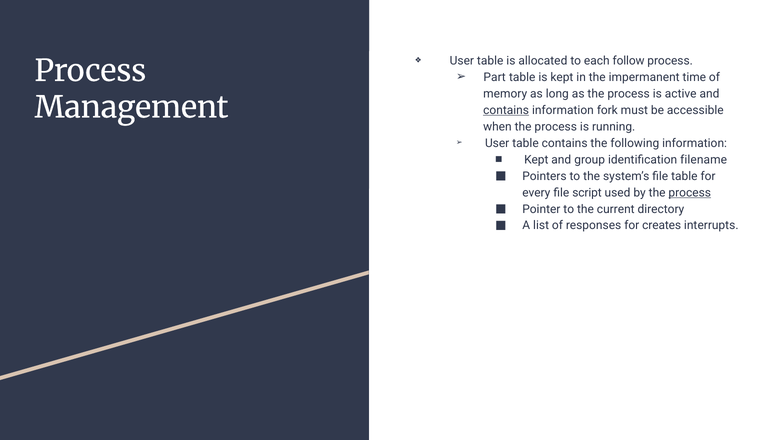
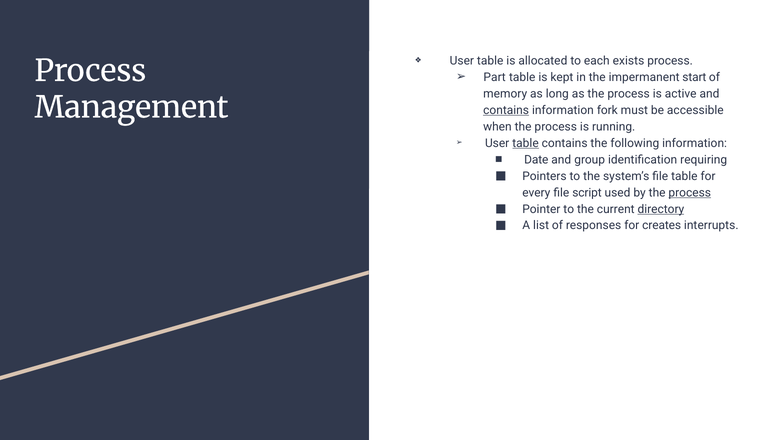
follow: follow -> exists (628, 61)
time: time -> start (694, 77)
table underline: none -> present (525, 143)
Kept: Kept -> Date (536, 160)
filename: filename -> requiring (704, 160)
directory underline: none -> present (661, 209)
